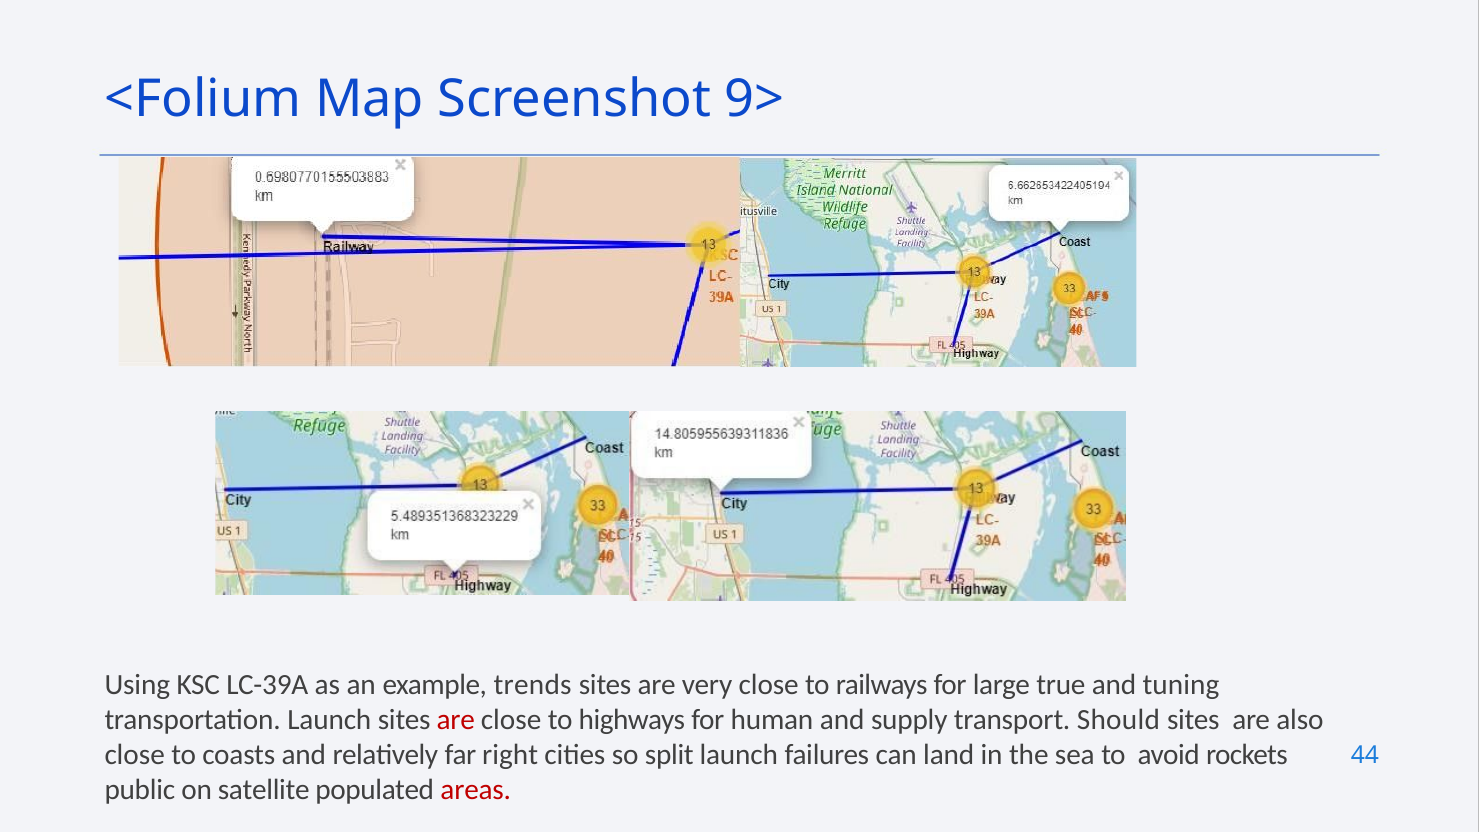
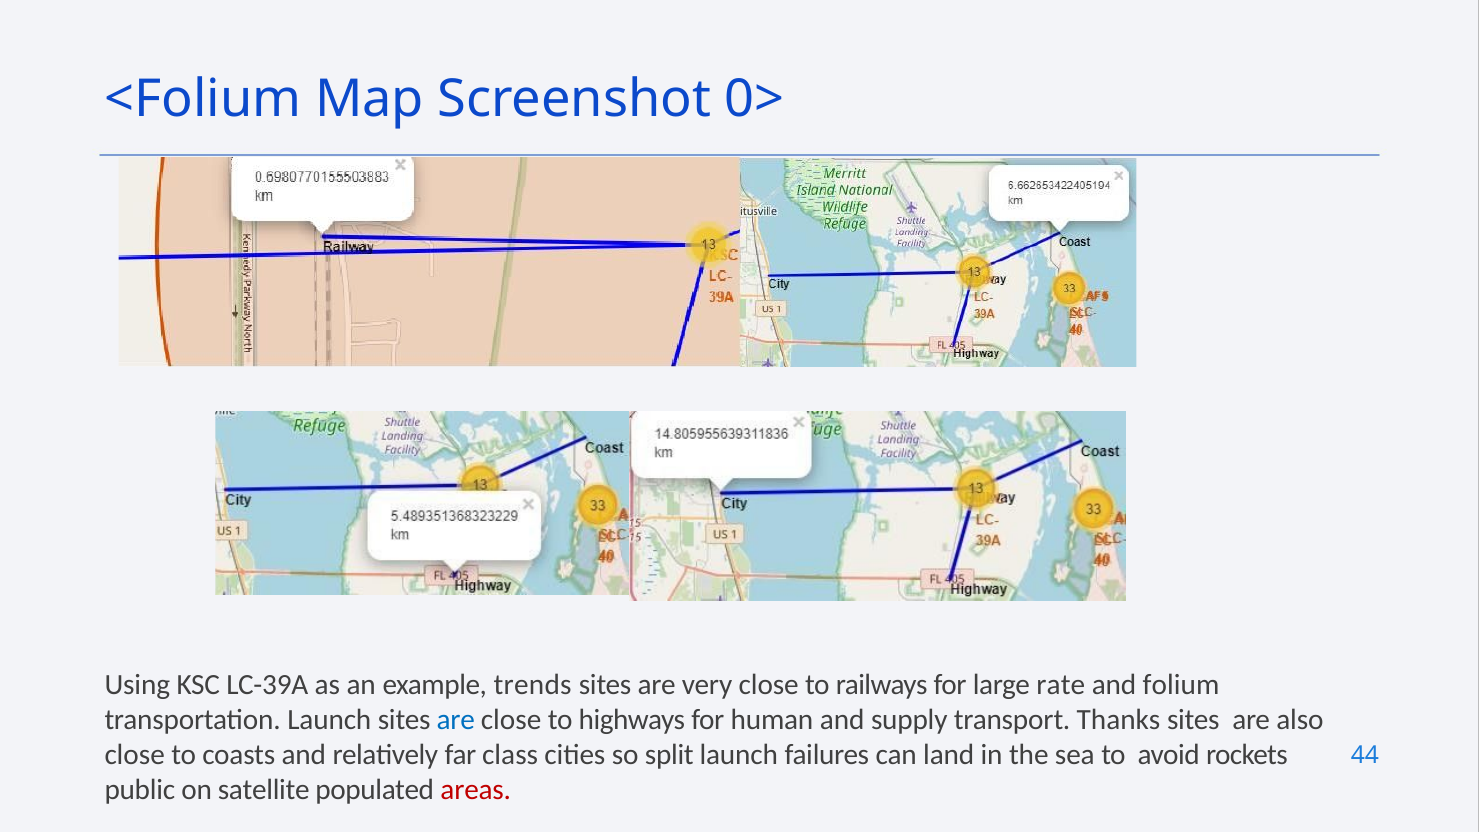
9>: 9> -> 0> (754, 99)
true: true -> rate (1061, 685)
tuning: tuning -> folium (1181, 685)
are colour: red -> blue (456, 720)
Should: Should -> Thanks (1119, 720)
right: right -> class (510, 755)
